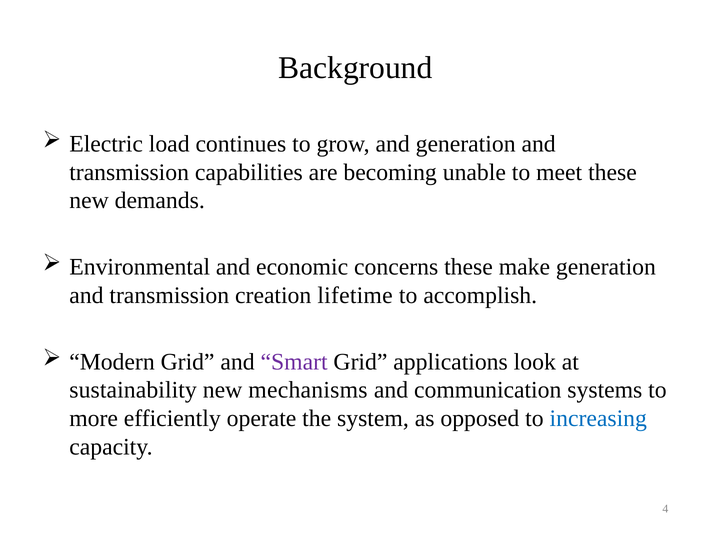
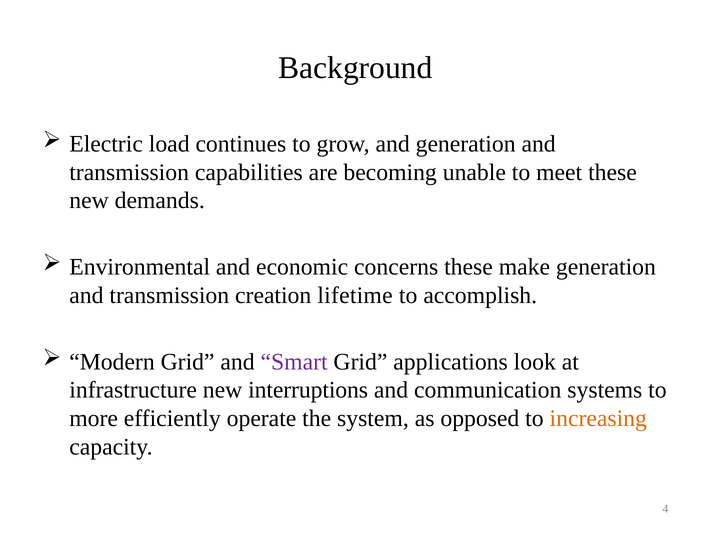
sustainability: sustainability -> infrastructure (133, 390)
mechanisms: mechanisms -> interruptions (308, 390)
increasing colour: blue -> orange (598, 419)
